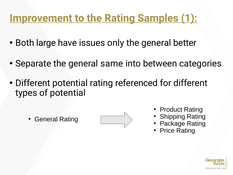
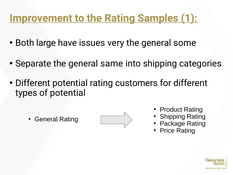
only: only -> very (116, 43)
better: better -> some (185, 43)
into between: between -> shipping (160, 63)
referenced: referenced -> customers (136, 83)
